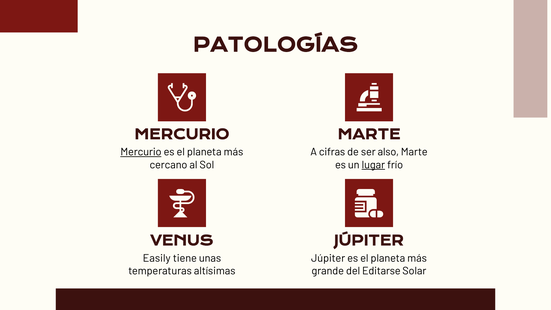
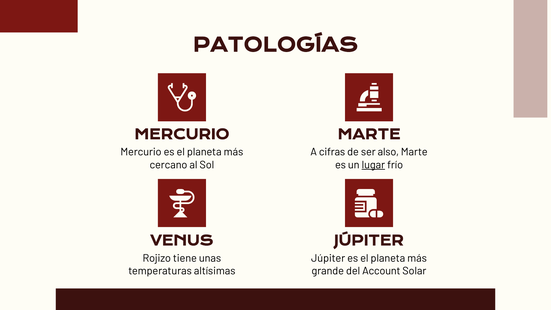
Mercurio underline: present -> none (141, 152)
Easily: Easily -> Rojizo (157, 258)
Editarse: Editarse -> Account (381, 271)
